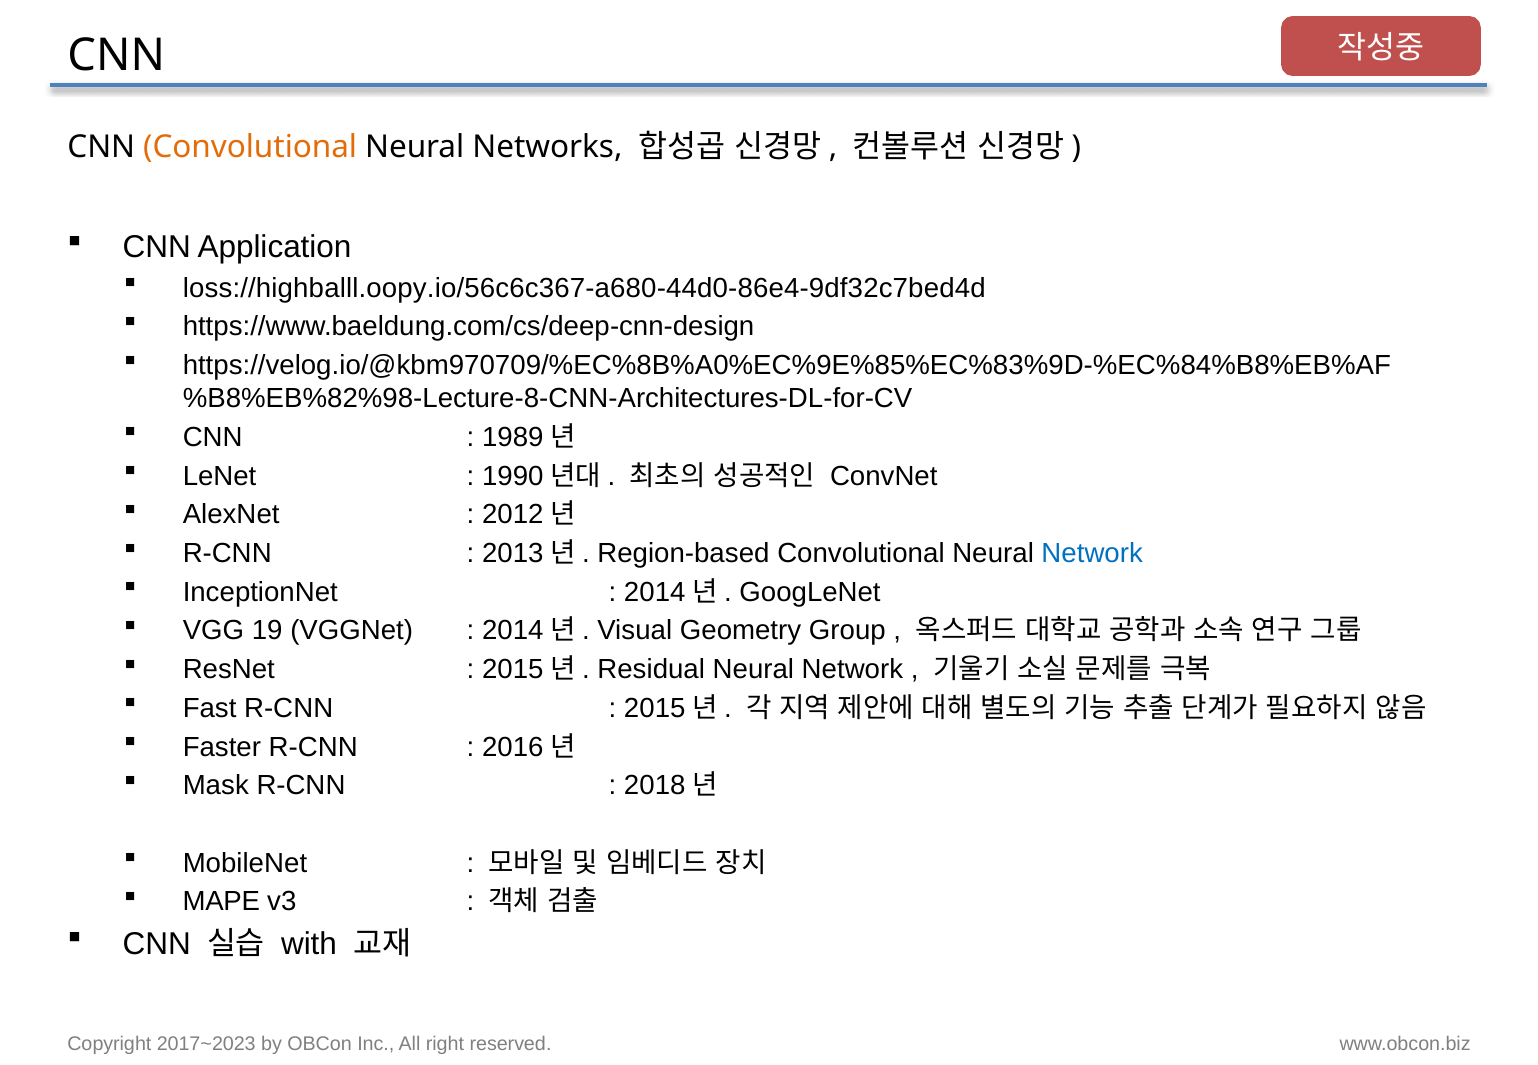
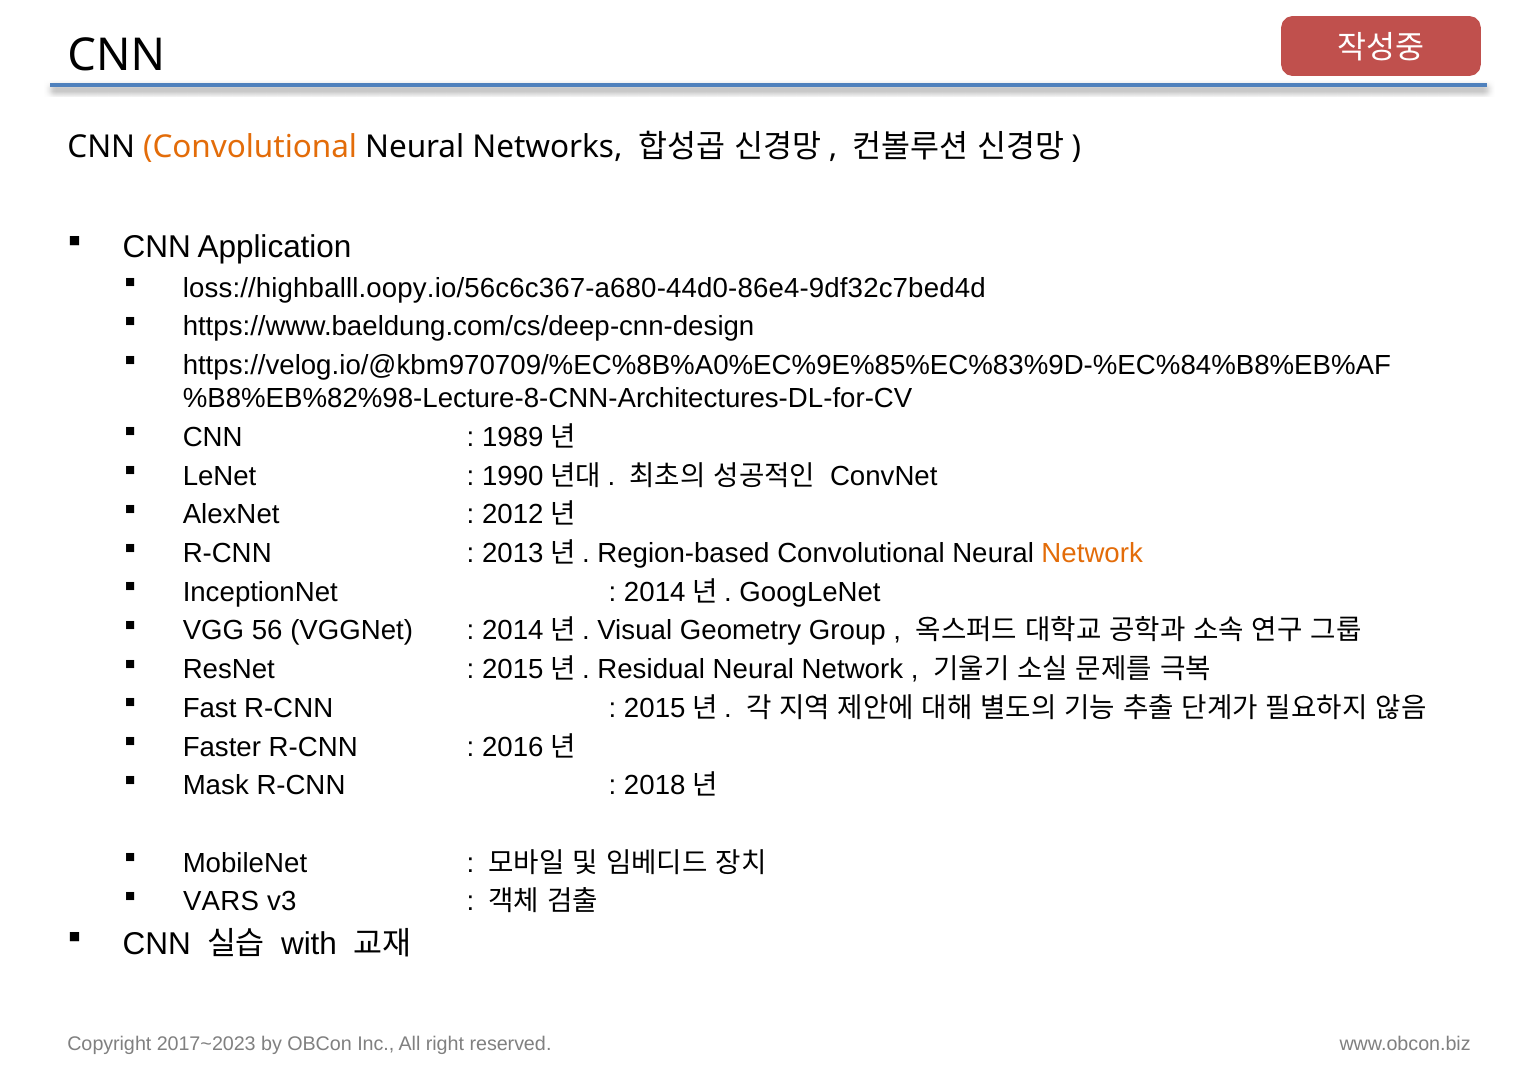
Network colour: blue -> orange (1092, 553)
19: 19 -> 56 (267, 631)
MAPE: MAPE -> VARS (221, 901)
